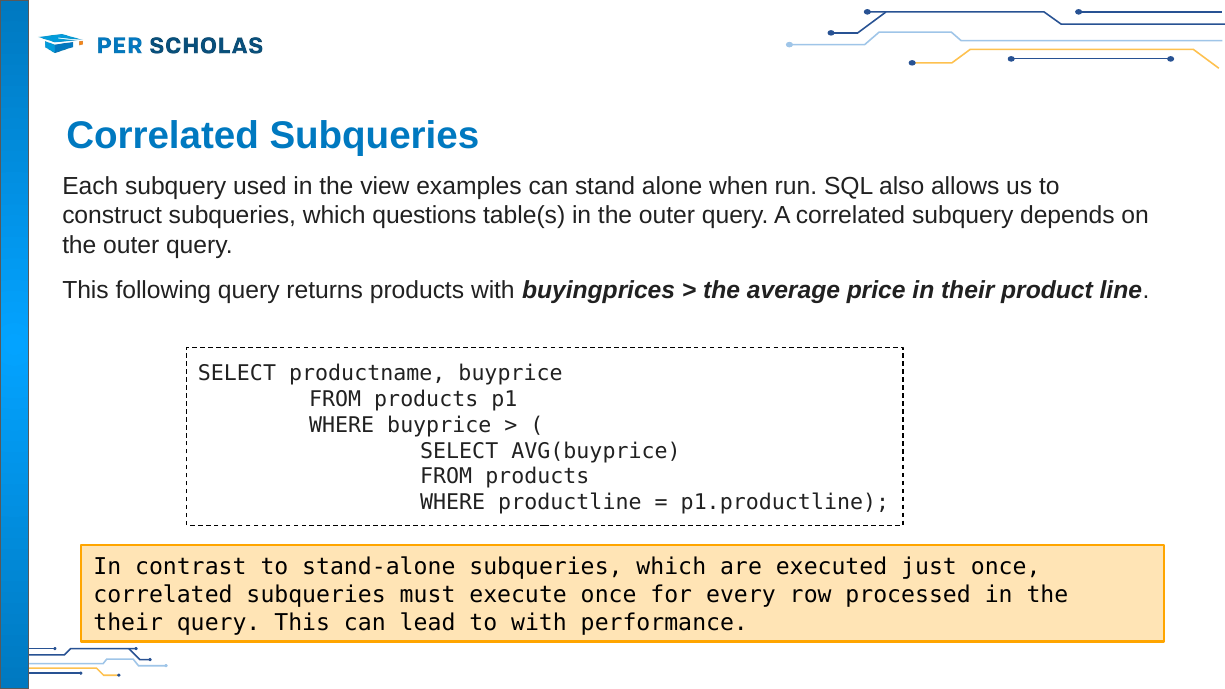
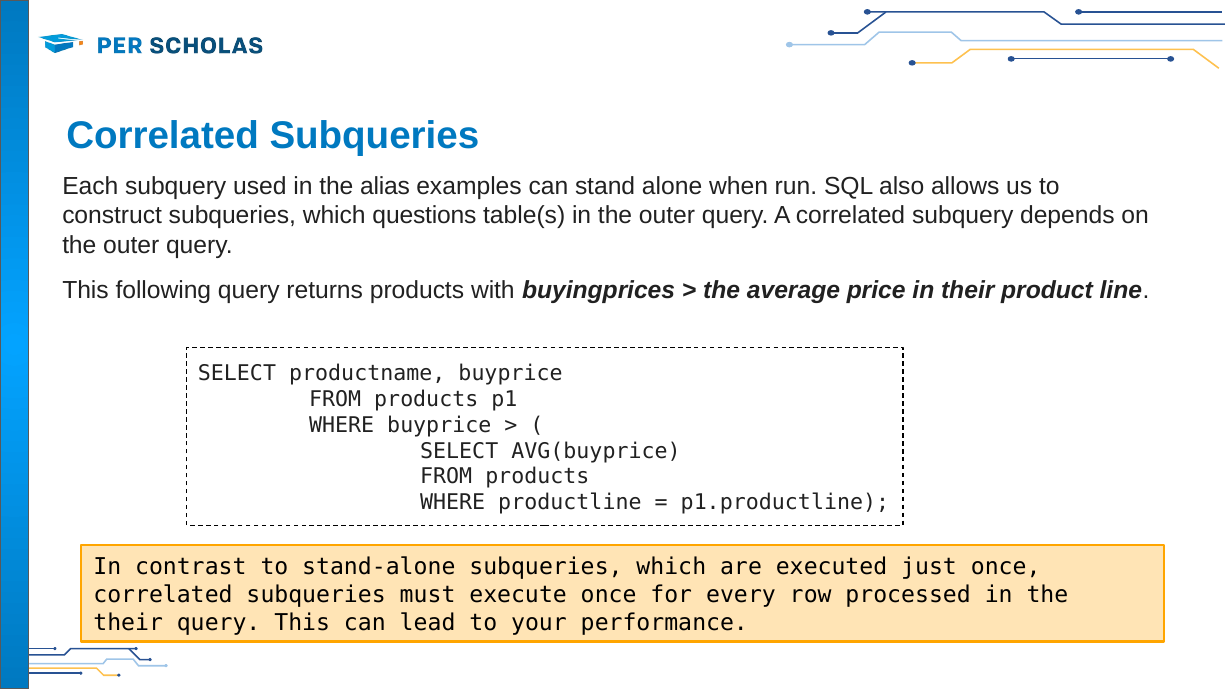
view: view -> alias (385, 186)
to with: with -> your (539, 623)
